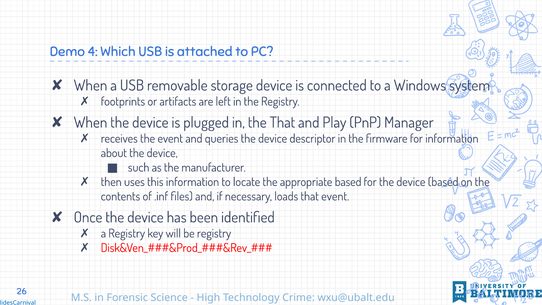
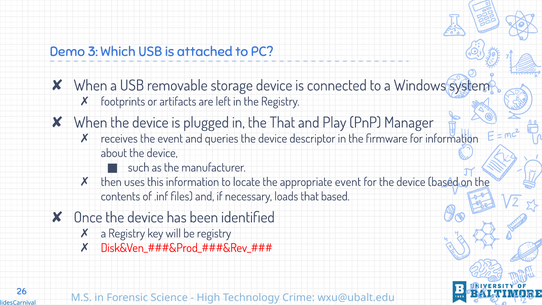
4: 4 -> 3 (93, 52)
appropriate based: based -> event (348, 182)
that event: event -> based (335, 196)
